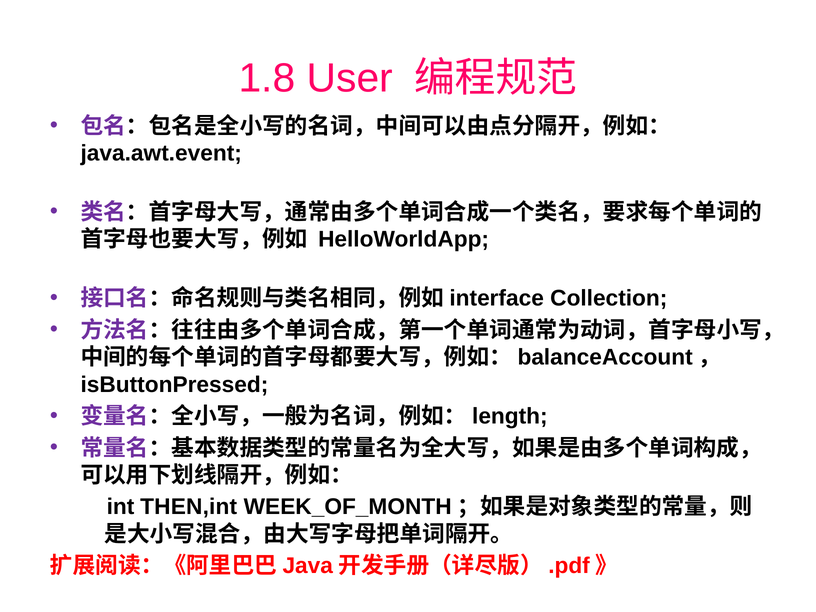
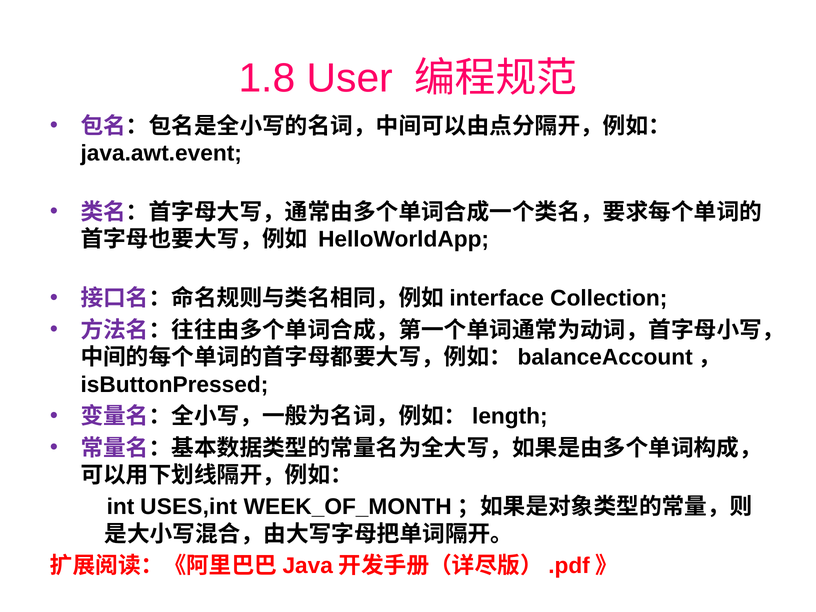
THEN,int: THEN,int -> USES,int (189, 507)
